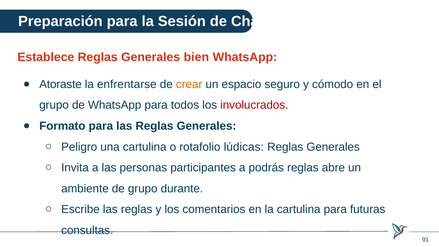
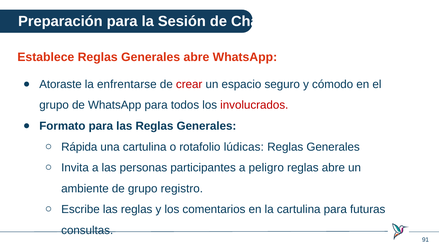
Generales bien: bien -> abre (196, 57)
crear colour: orange -> red (189, 84)
Peligro: Peligro -> Rápida (79, 147)
podrás: podrás -> peligro (266, 168)
durante: durante -> registro (182, 189)
